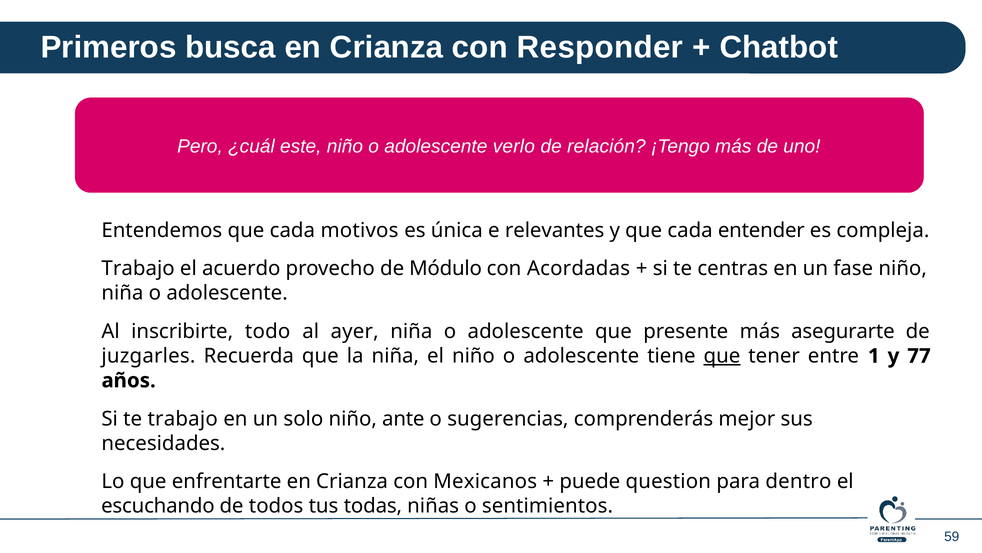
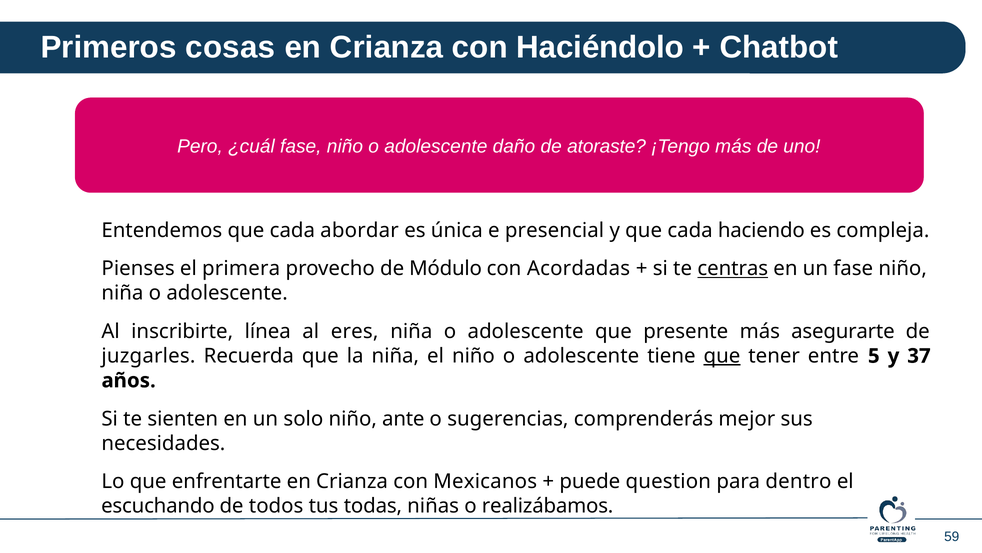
busca: busca -> cosas (230, 47)
Responder: Responder -> Haciéndolo (600, 47)
¿cuál este: este -> fase (301, 146)
verlo: verlo -> daño (514, 146)
relación: relación -> atoraste (607, 146)
motivos: motivos -> abordar (360, 230)
relevantes: relevantes -> presencial (555, 230)
entender: entender -> haciendo (761, 230)
Trabajo: Trabajo -> Pienses (138, 268)
acuerdo: acuerdo -> primera (241, 268)
centras underline: none -> present (733, 268)
todo: todo -> línea (268, 331)
ayer: ayer -> eres (355, 331)
1: 1 -> 5 (874, 356)
77: 77 -> 37 (919, 356)
te trabajo: trabajo -> sienten (183, 418)
sentimientos: sentimientos -> realizábamos (548, 506)
